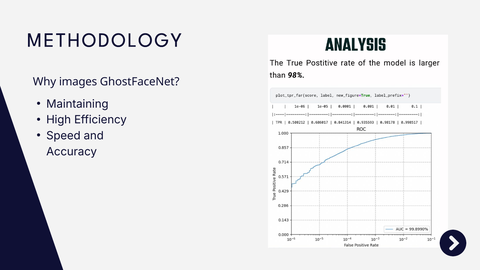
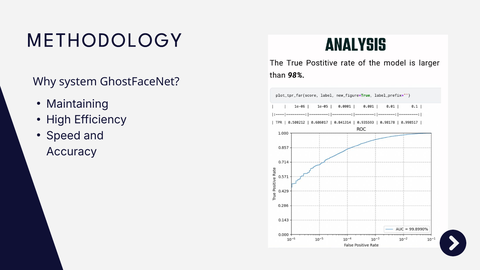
images: images -> system (78, 82)
